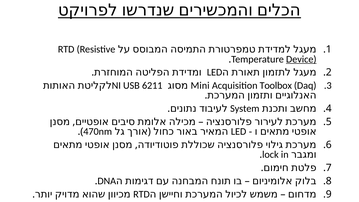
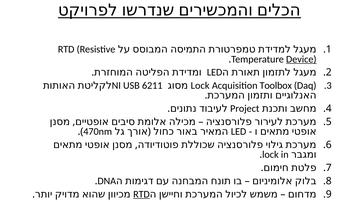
Mini: Mini -> Lock (200, 86)
System: System -> Project (245, 109)
RTD underline: none -> present (141, 194)
